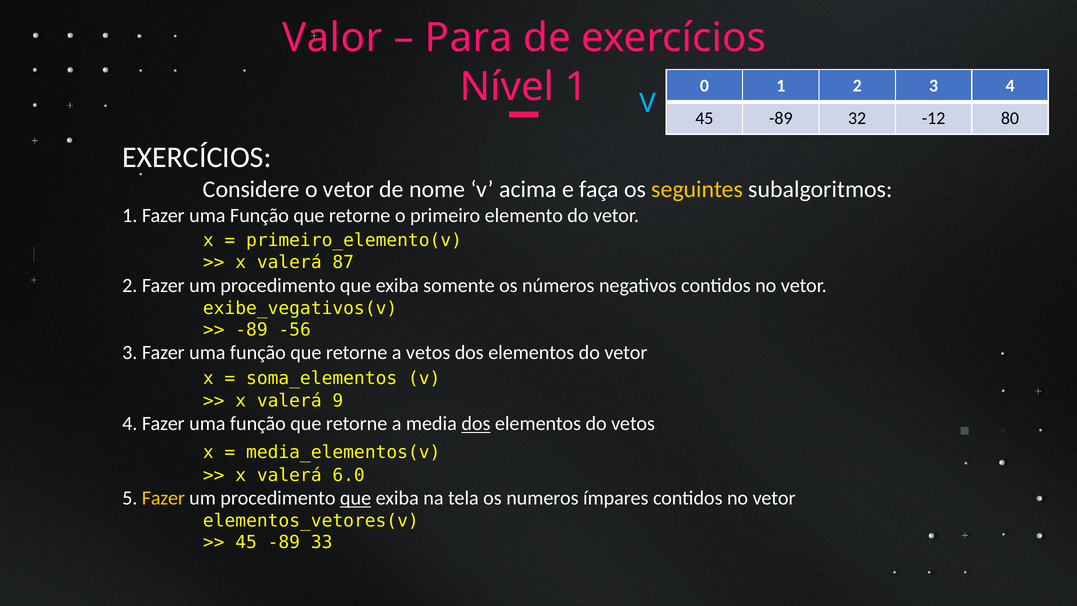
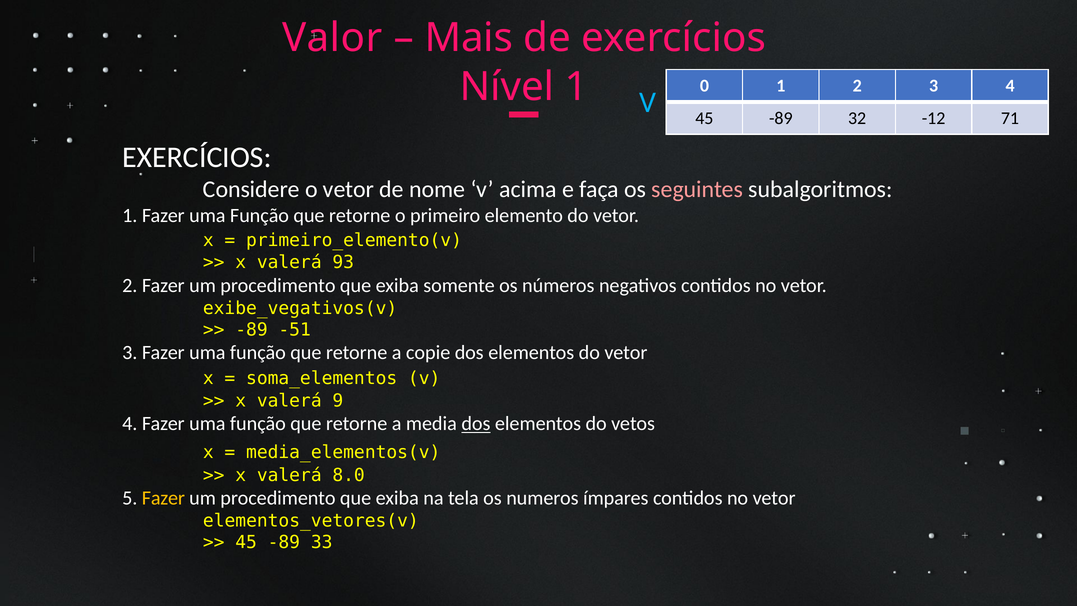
Para: Para -> Mais (469, 38)
80: 80 -> 71 (1010, 118)
seguintes colour: yellow -> pink (697, 189)
87: 87 -> 93 (343, 262)
-56: -56 -> -51 (295, 330)
a vetos: vetos -> copie (428, 353)
6.0: 6.0 -> 8.0 (349, 475)
que underline: present -> none (356, 498)
